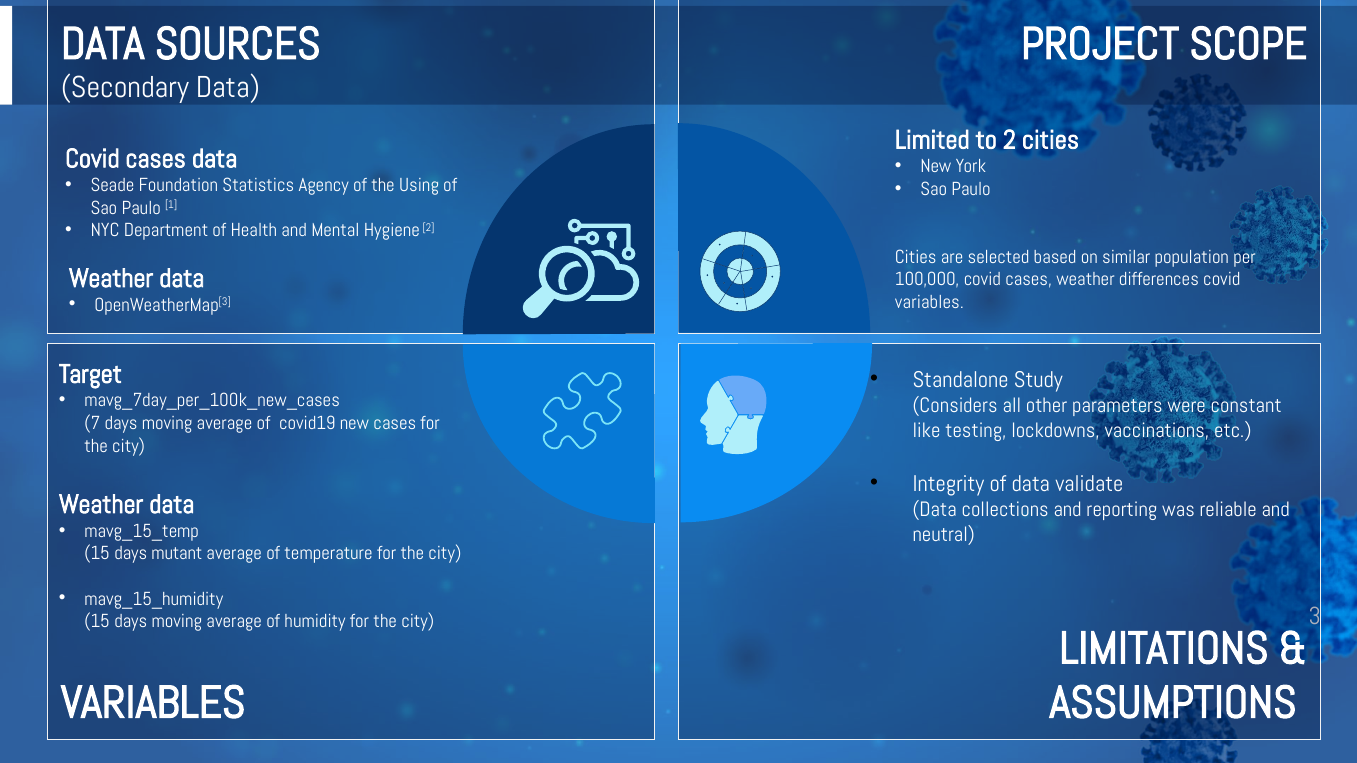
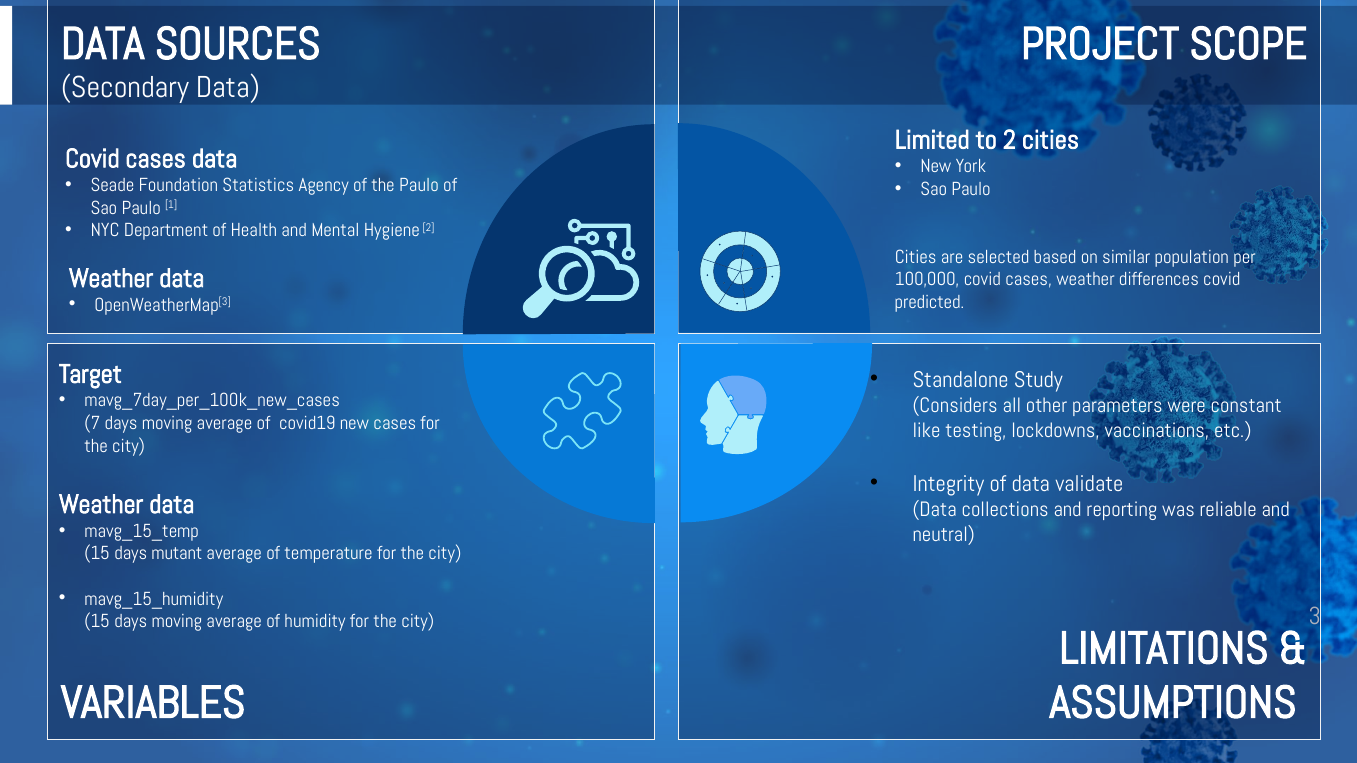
the Using: Using -> Paulo (419, 185)
variables: variables -> predicted (930, 302)
